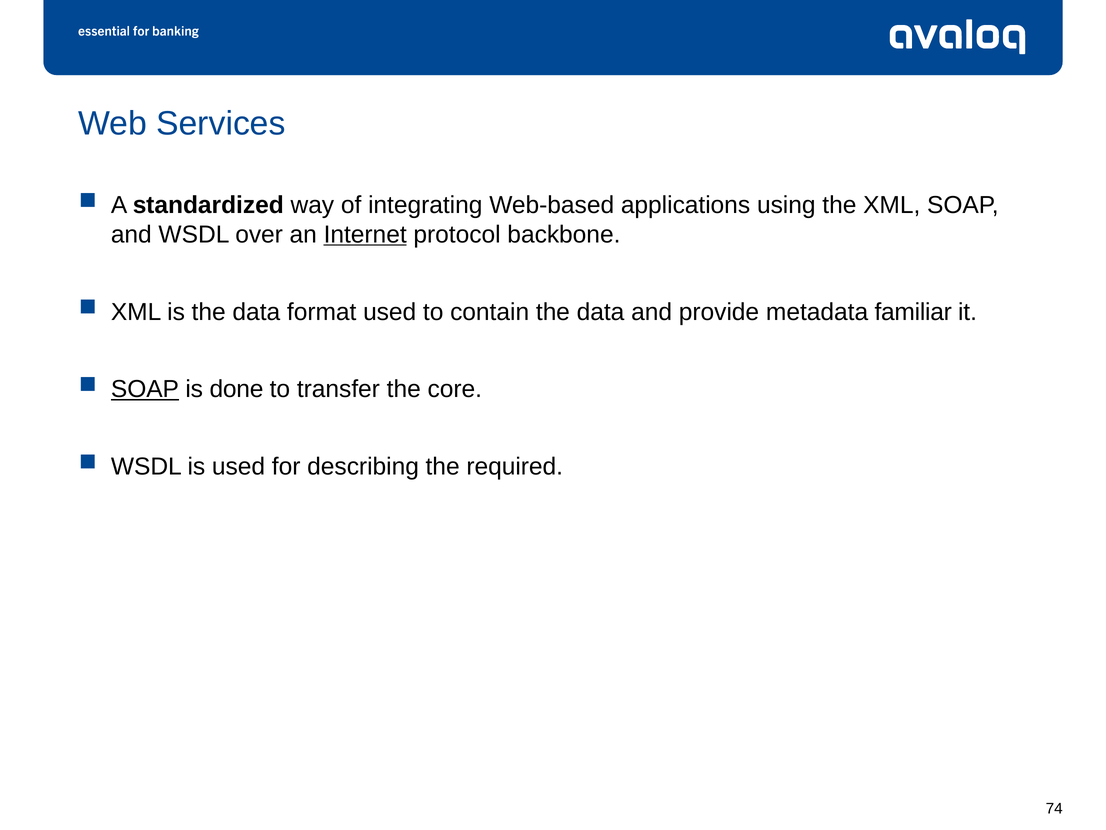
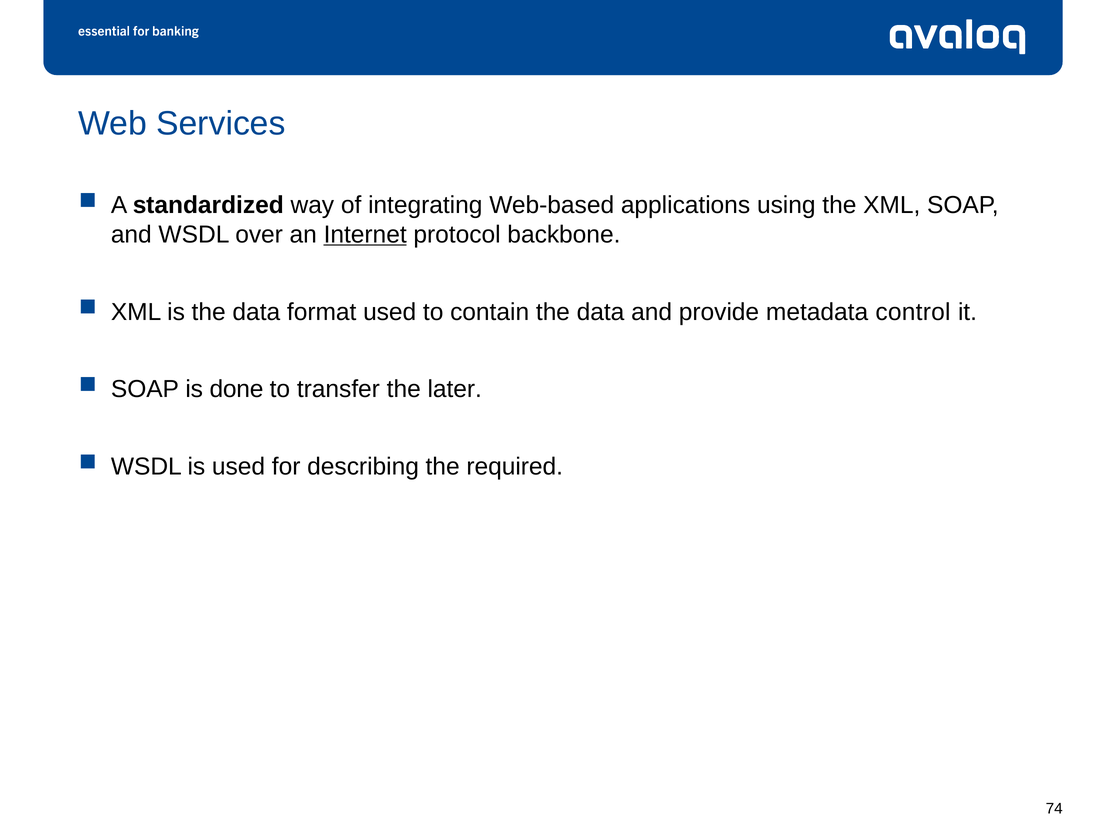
familiar: familiar -> control (913, 312)
SOAP underline: present -> none (145, 389)
core: core -> later (455, 389)
